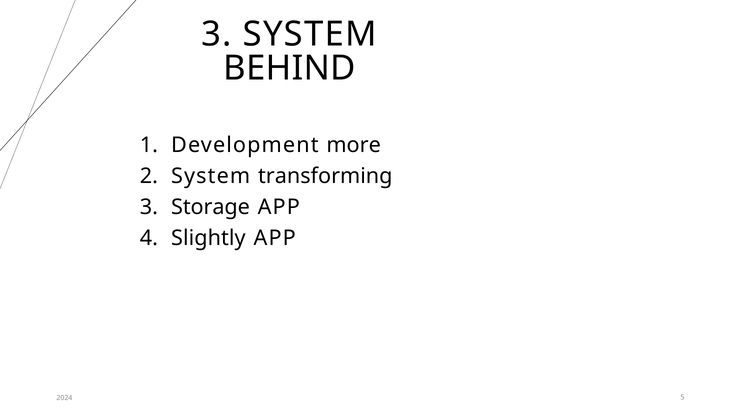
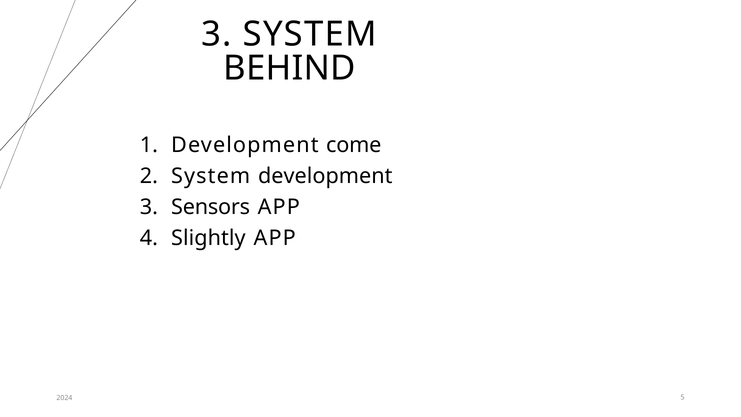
more: more -> come (354, 145)
System transforming: transforming -> development (325, 176)
Storage: Storage -> Sensors (211, 207)
